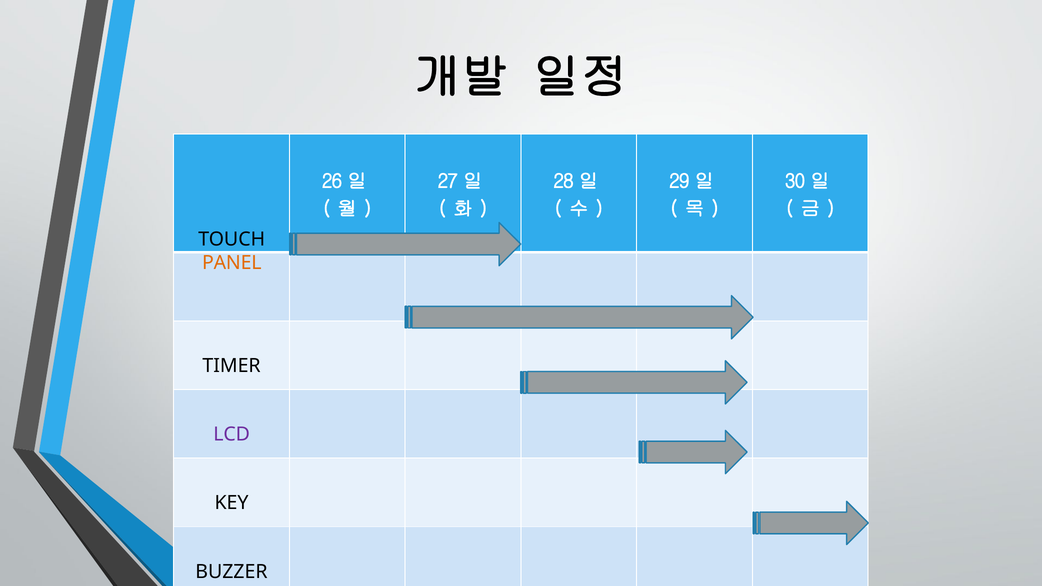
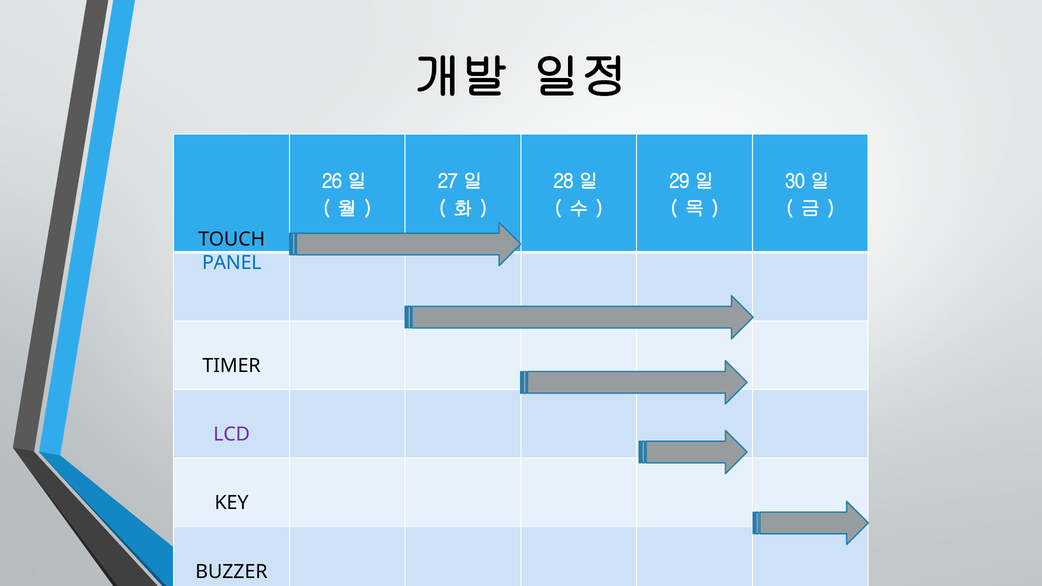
PANEL colour: orange -> blue (232, 263)
